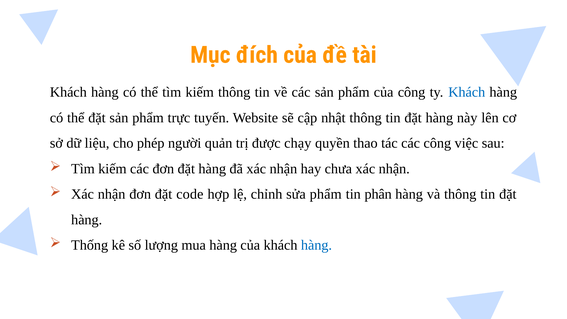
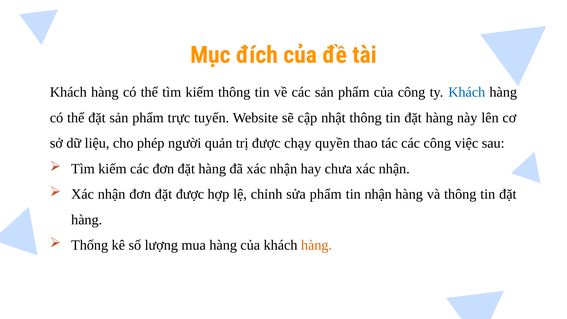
đặt code: code -> được (190, 194)
tin phân: phân -> nhận (378, 194)
hàng colour: blue -> orange (317, 245)
